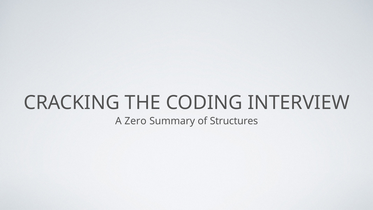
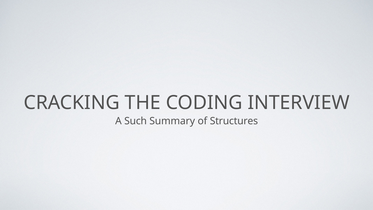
Zero: Zero -> Such (136, 121)
